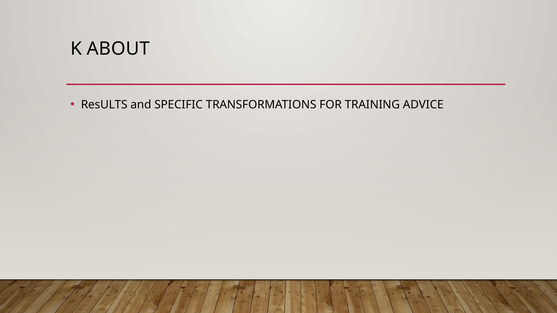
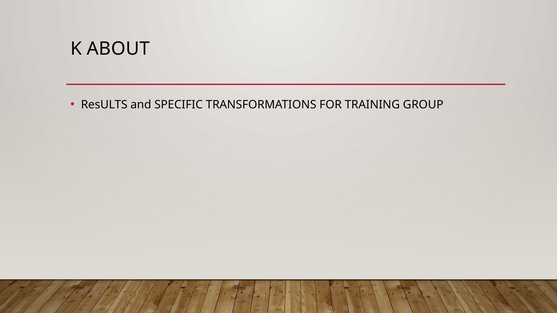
ADVICE: ADVICE -> GROUP (423, 105)
